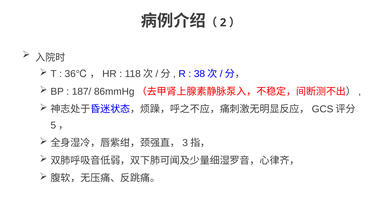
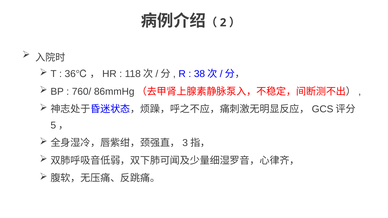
187/: 187/ -> 760/ (82, 92)
